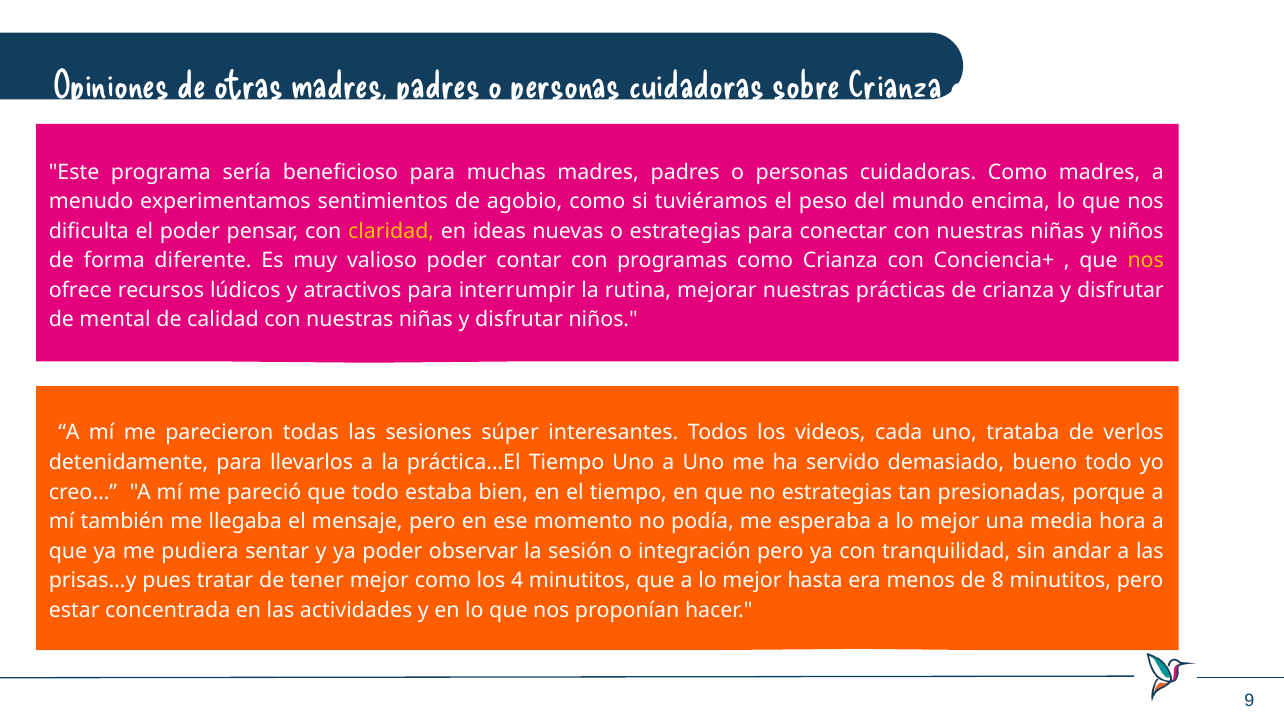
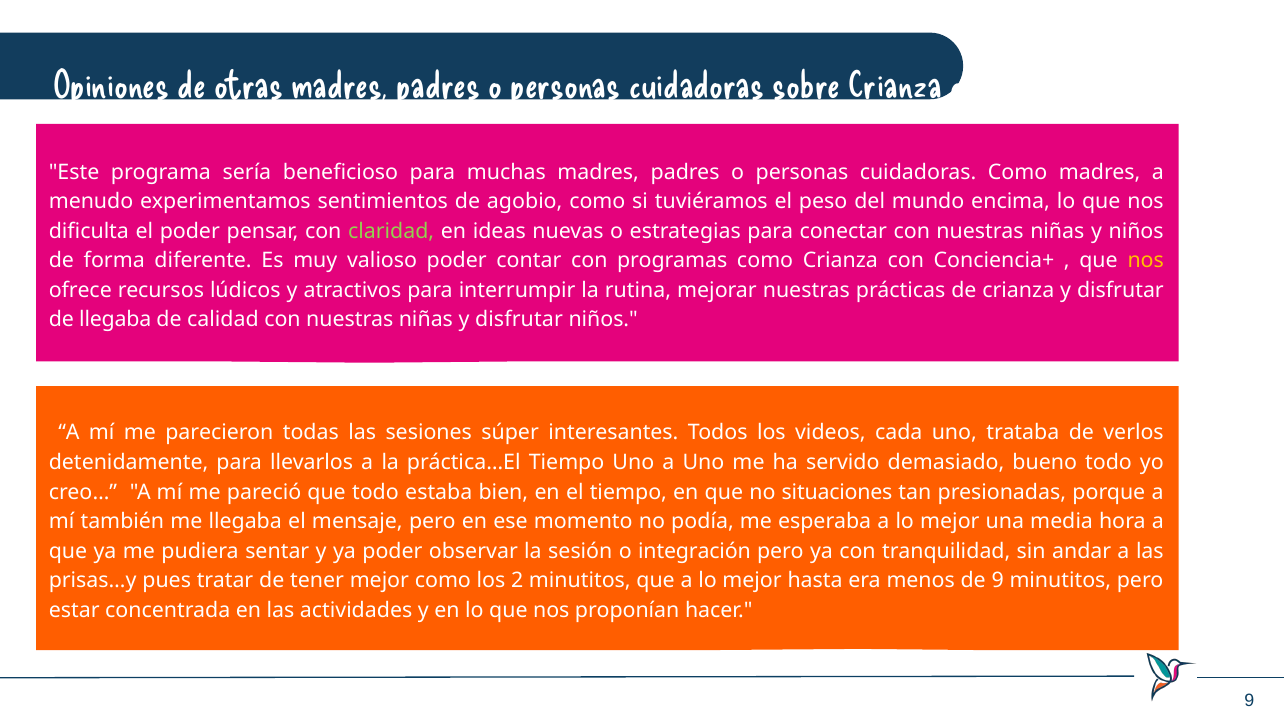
claridad colour: yellow -> light green (391, 231)
de mental: mental -> llegaba (115, 320)
no estrategias: estrategias -> situaciones (837, 492)
4: 4 -> 2 (517, 581)
de 8: 8 -> 9 (998, 581)
